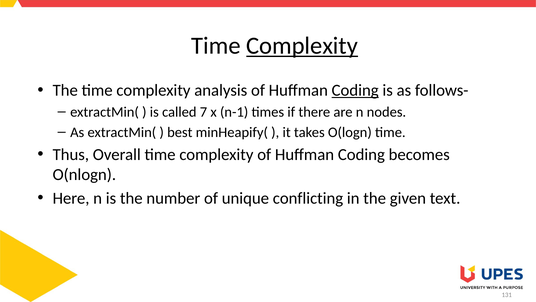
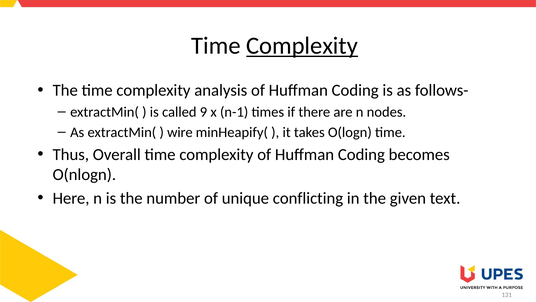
Coding underline: present -> none (355, 90)
7: 7 -> 9 (203, 112)
best: best -> wire (180, 132)
